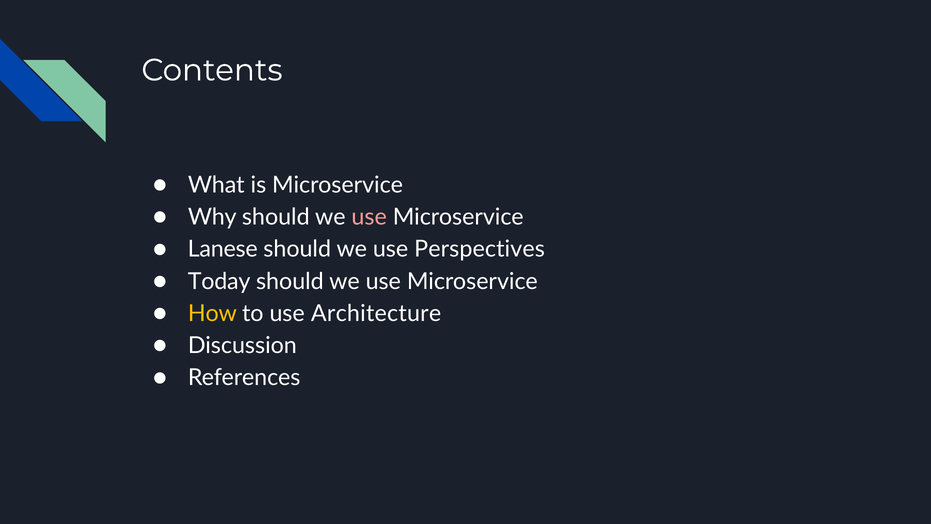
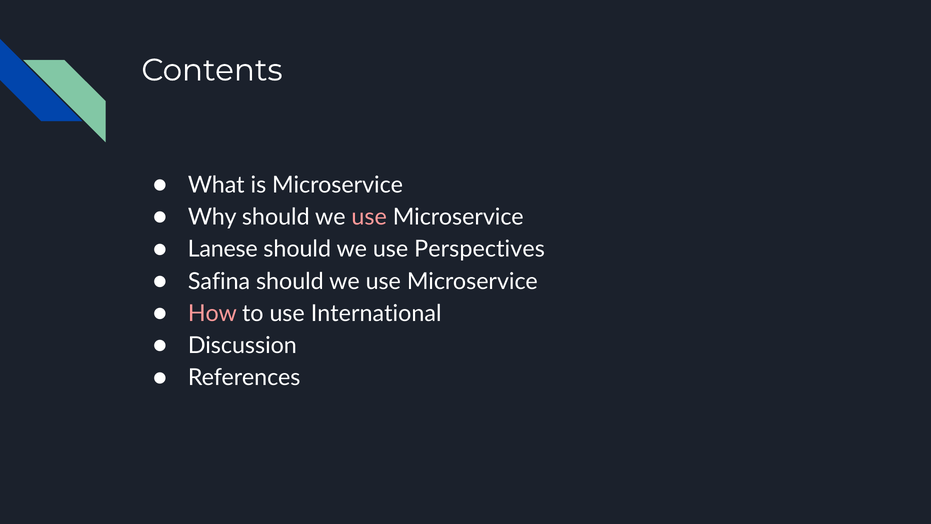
Today: Today -> Safina (219, 281)
How colour: yellow -> pink (212, 313)
Architecture: Architecture -> International (376, 313)
